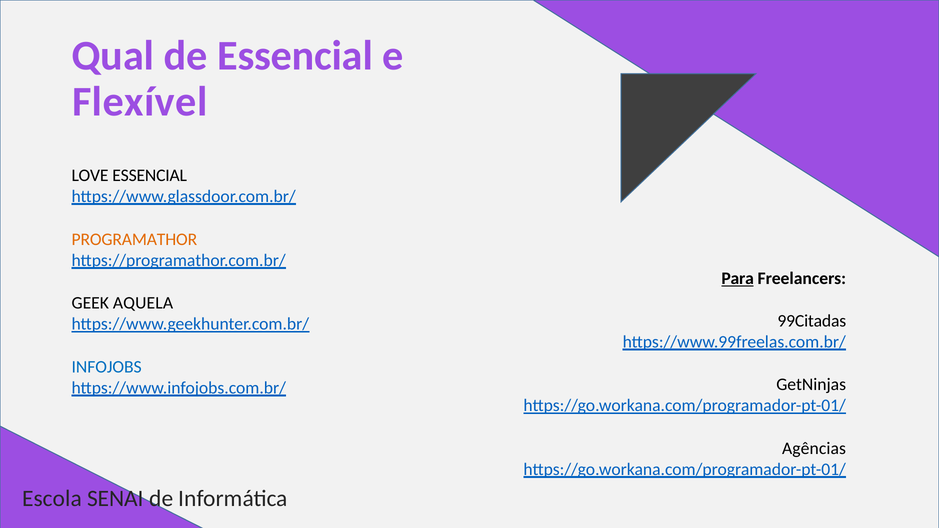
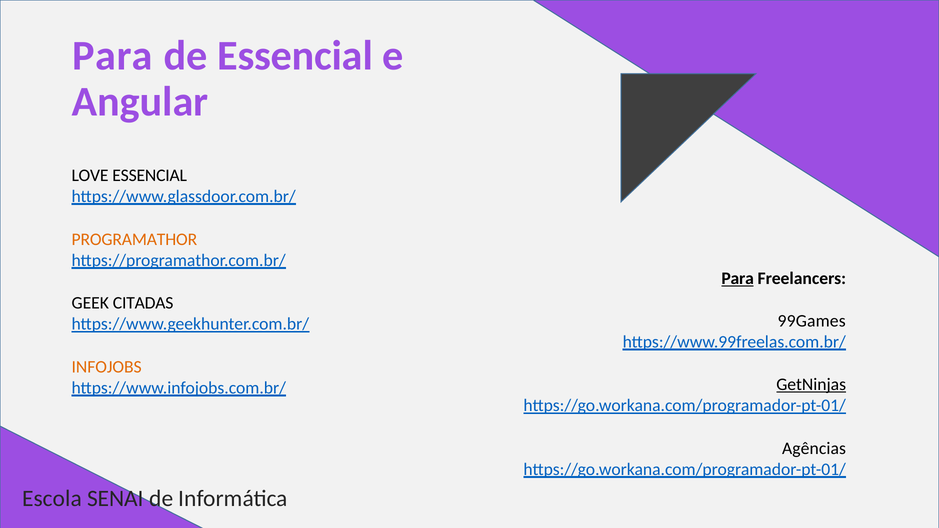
Qual: Qual -> Para (113, 56)
Flexível: Flexível -> Angular (140, 102)
AQUELA: AQUELA -> CITADAS (143, 303)
99Citadas: 99Citadas -> 99Games (812, 321)
INFOJOBS colour: blue -> orange (107, 367)
GetNinjas underline: none -> present (811, 385)
